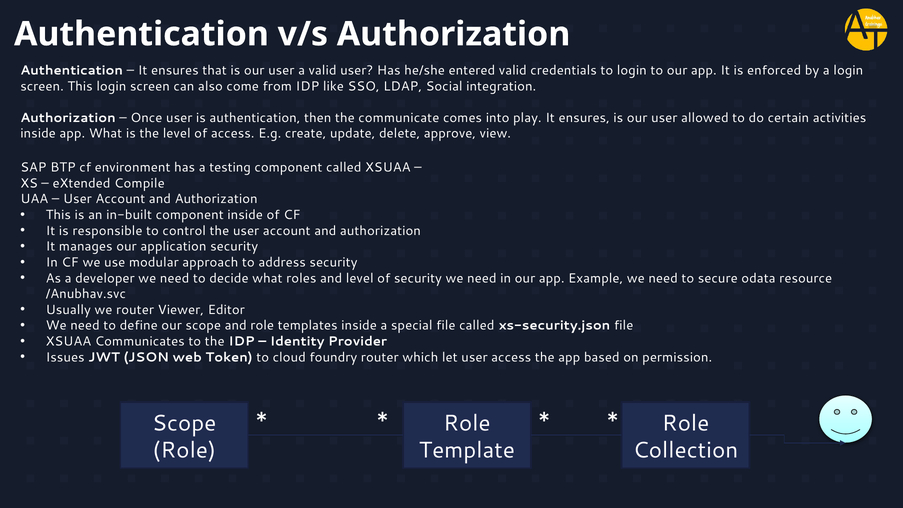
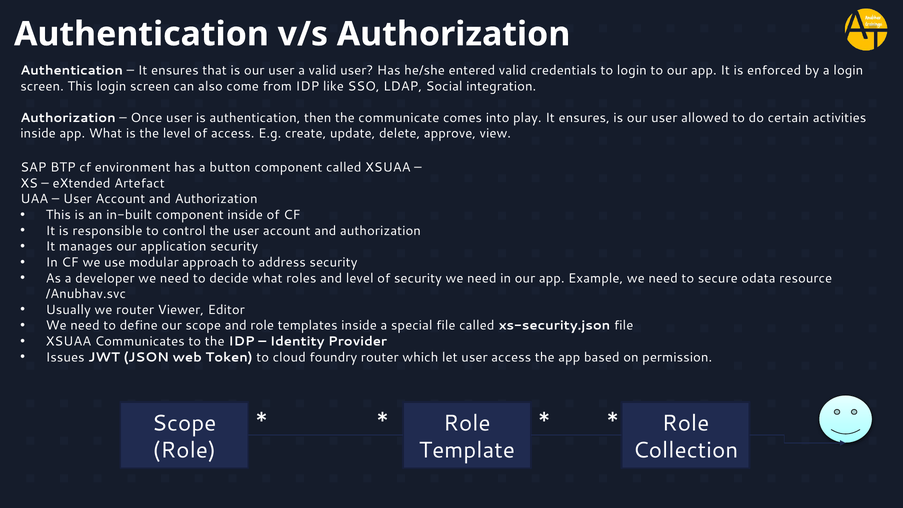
testing: testing -> button (230, 167)
Compile: Compile -> Artefact (139, 183)
